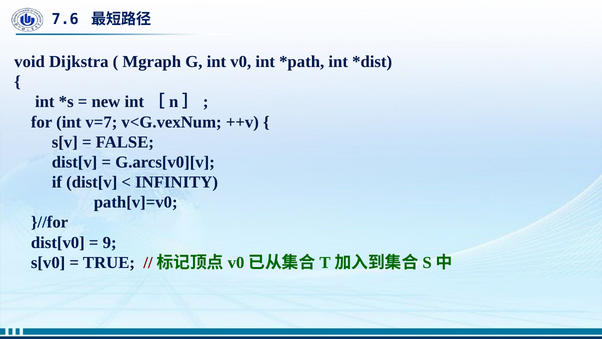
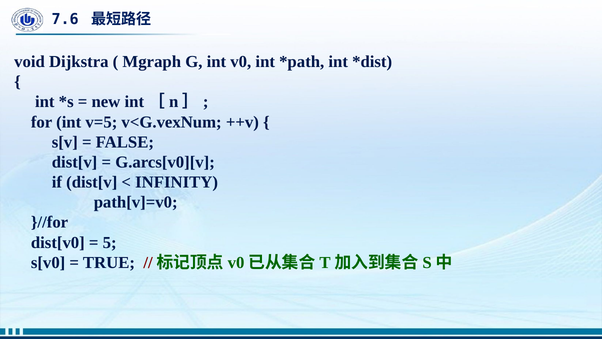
v=7: v=7 -> v=5 (101, 122)
9: 9 -> 5 (110, 242)
